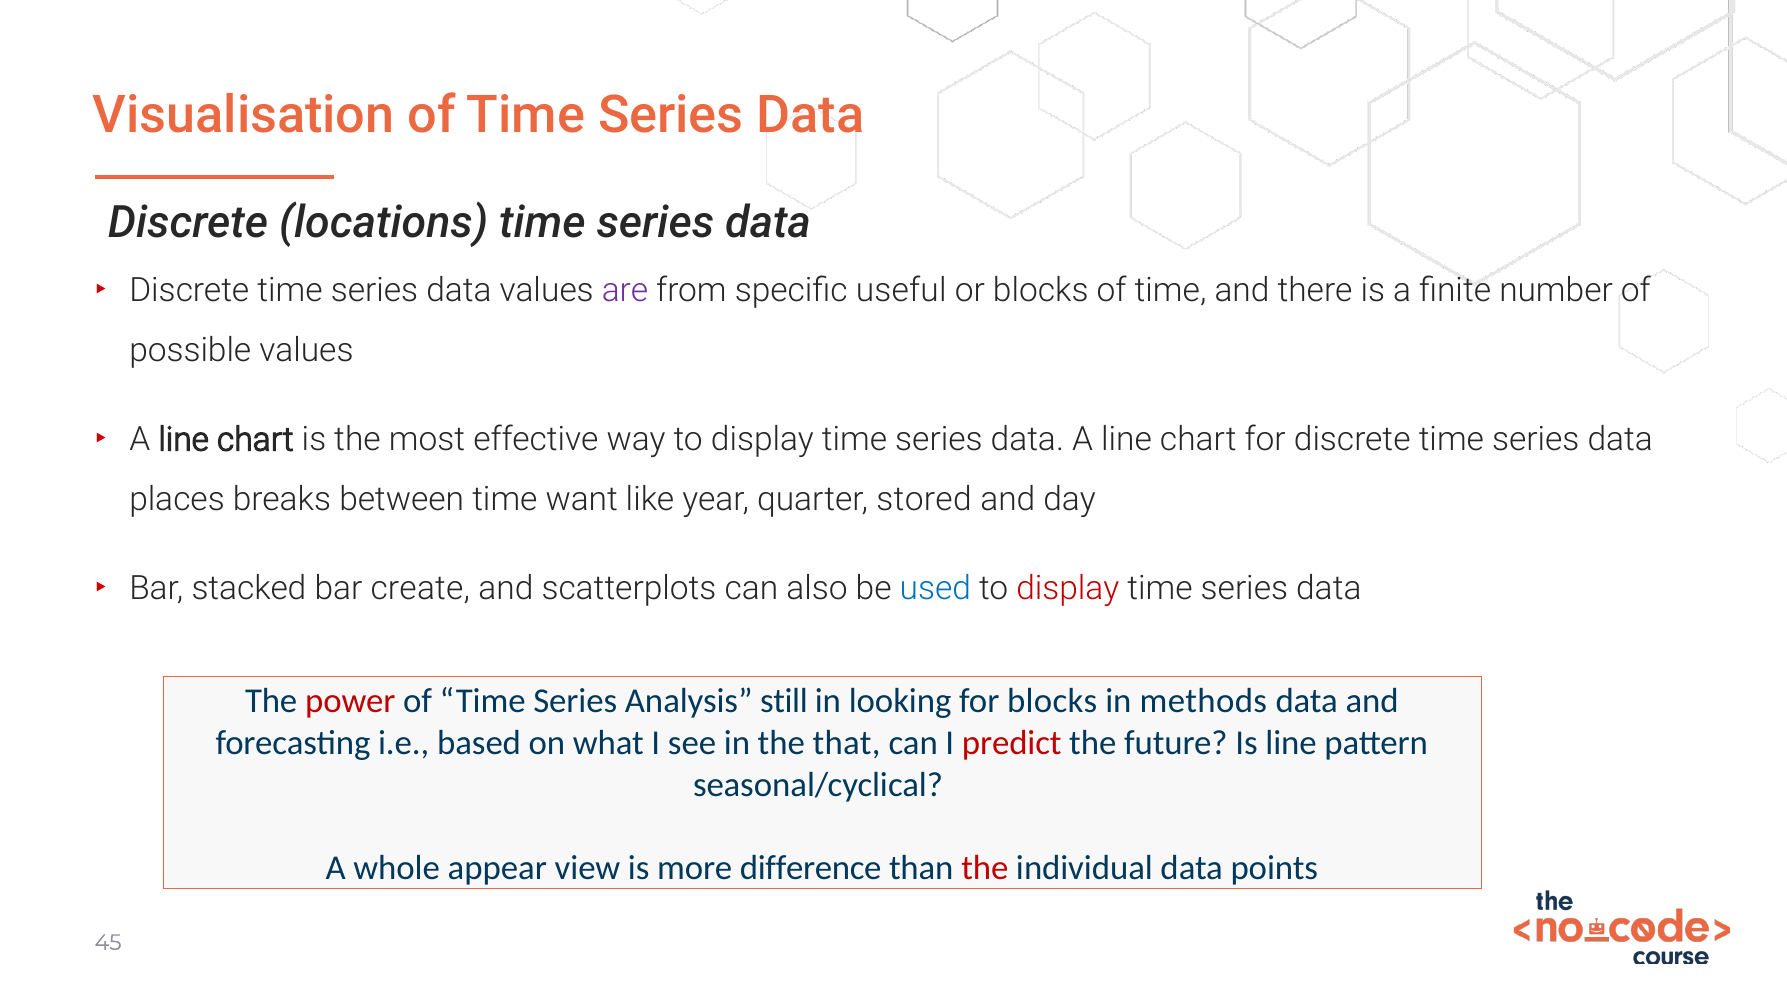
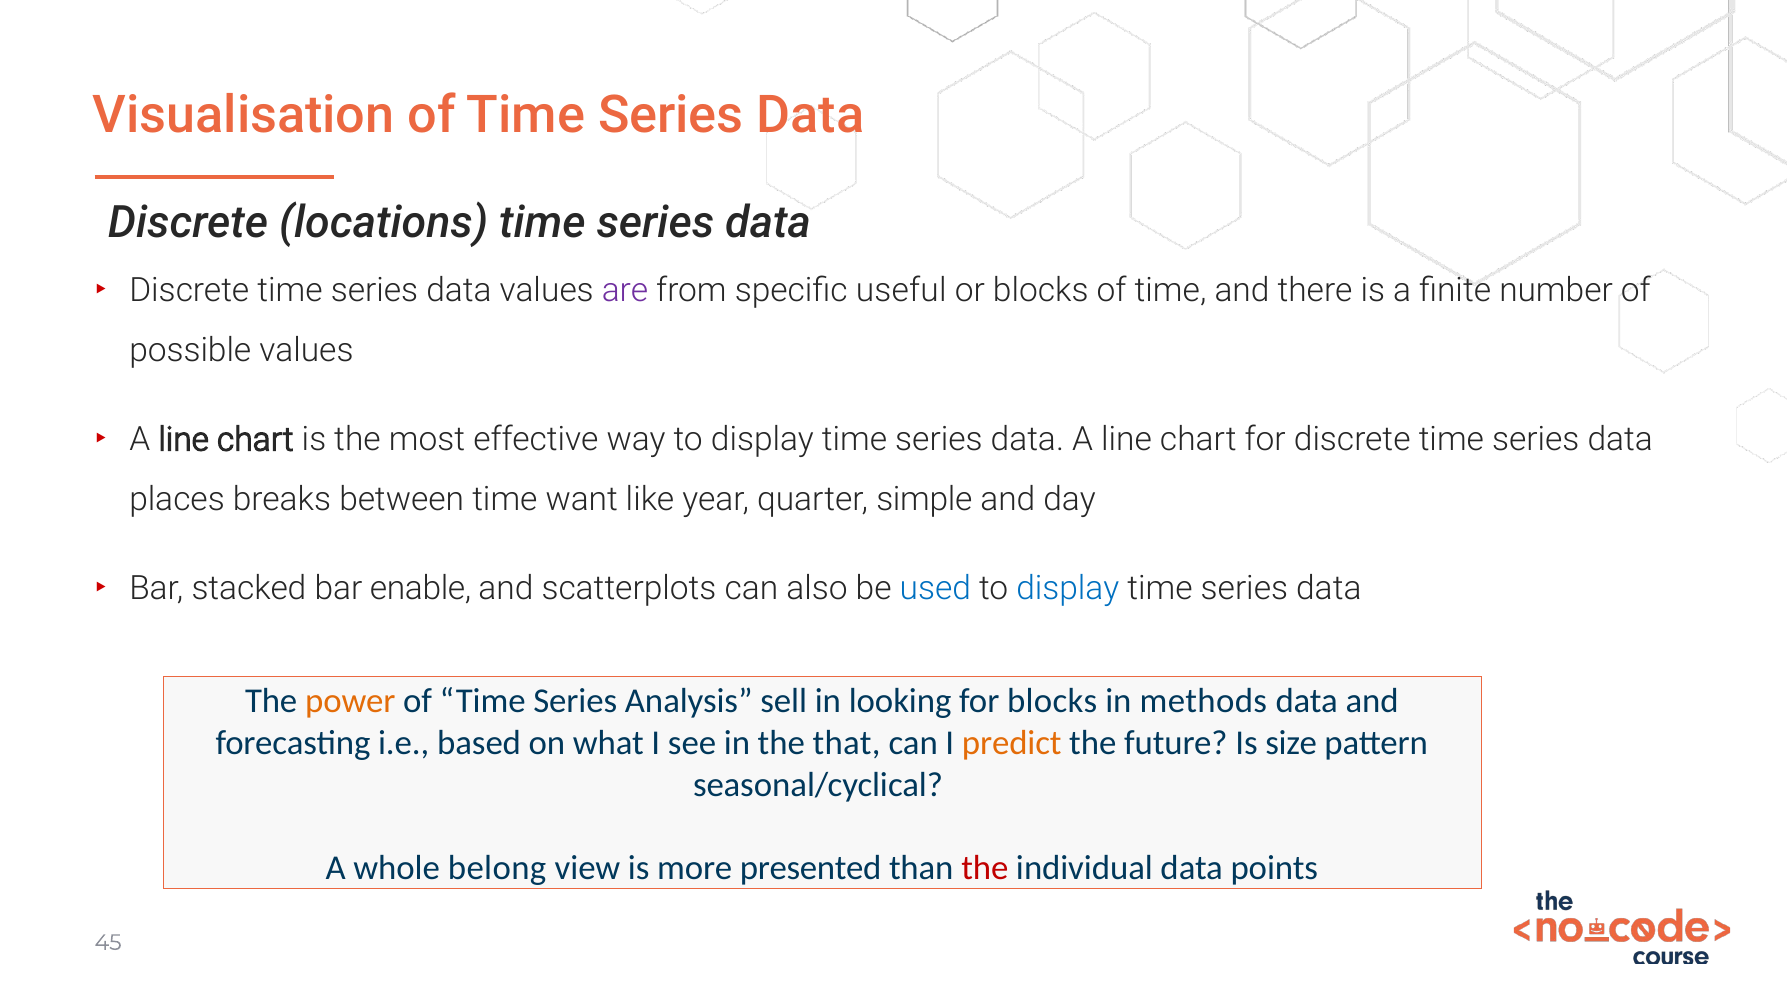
stored: stored -> simple (924, 499)
create: create -> enable (421, 589)
display colour: red -> blue (1068, 589)
power colour: red -> orange (350, 702)
still: still -> sell (784, 702)
predict colour: red -> orange (1012, 743)
Is line: line -> size (1291, 743)
appear: appear -> belong (497, 868)
difference: difference -> presented (811, 868)
